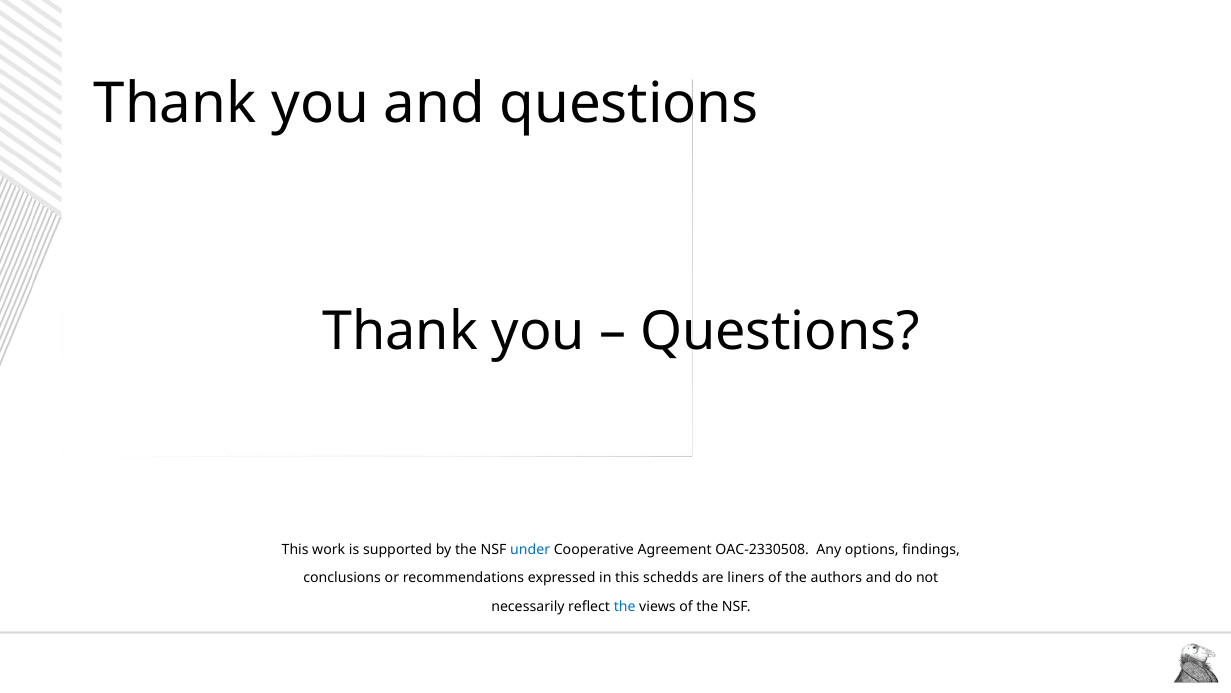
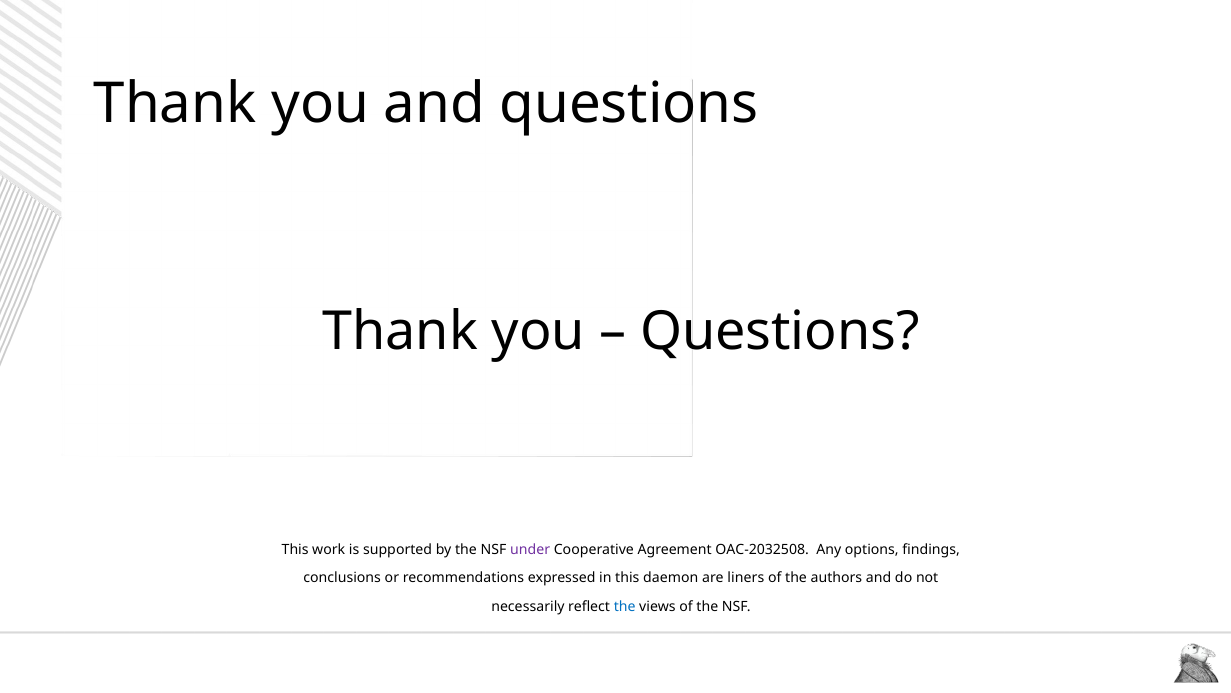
under colour: blue -> purple (530, 550)
OAC-2330508: OAC-2330508 -> OAC-2032508 (762, 550)
schedds: schedds -> daemon (671, 578)
